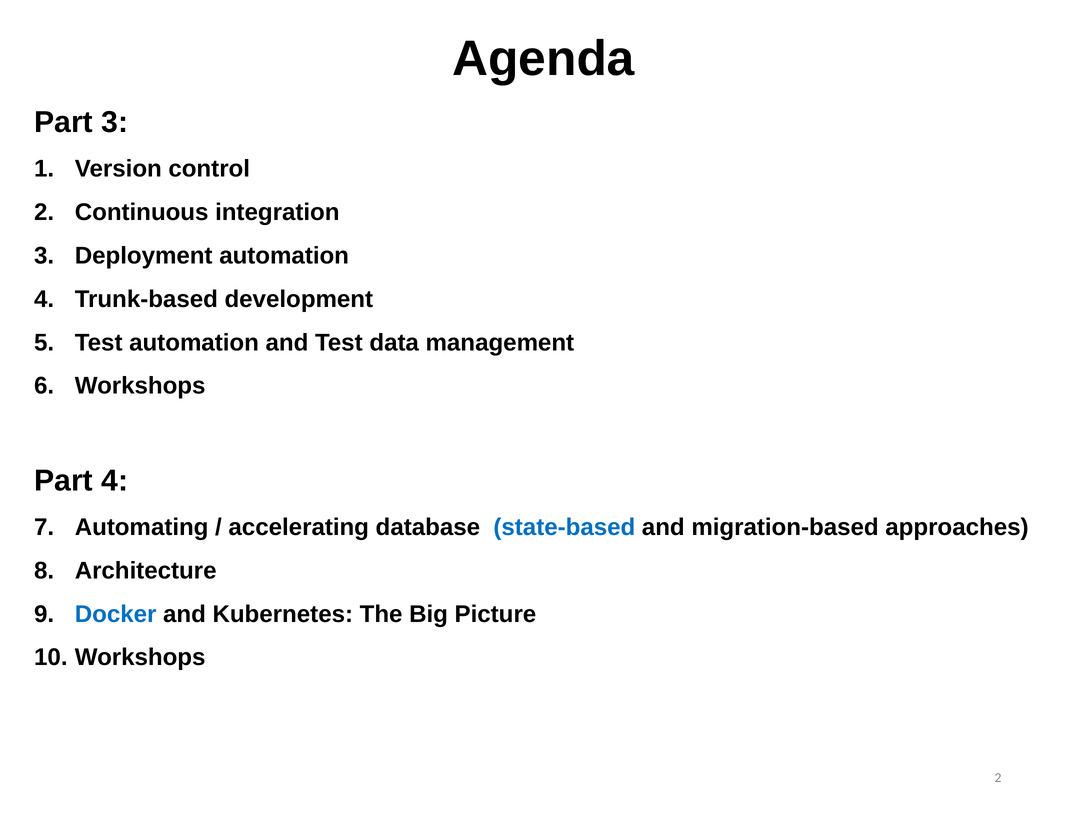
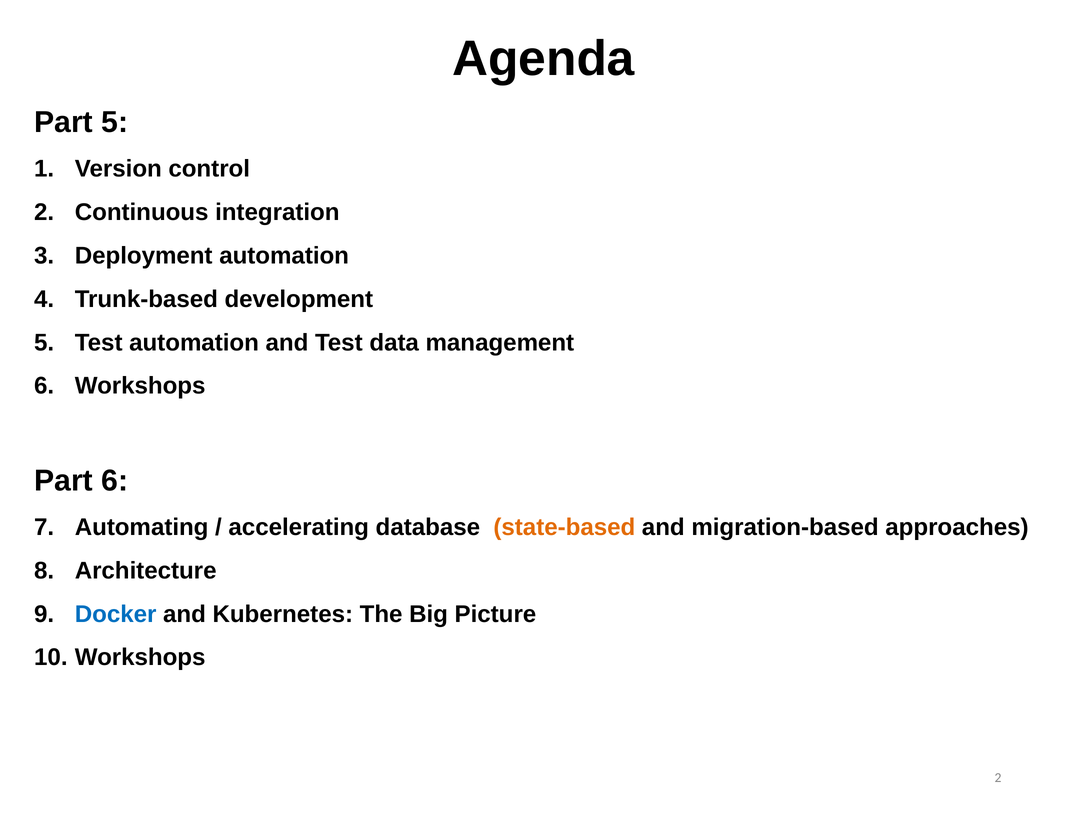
Part 3: 3 -> 5 (115, 122)
Part 4: 4 -> 6 (115, 481)
state-based colour: blue -> orange (564, 527)
